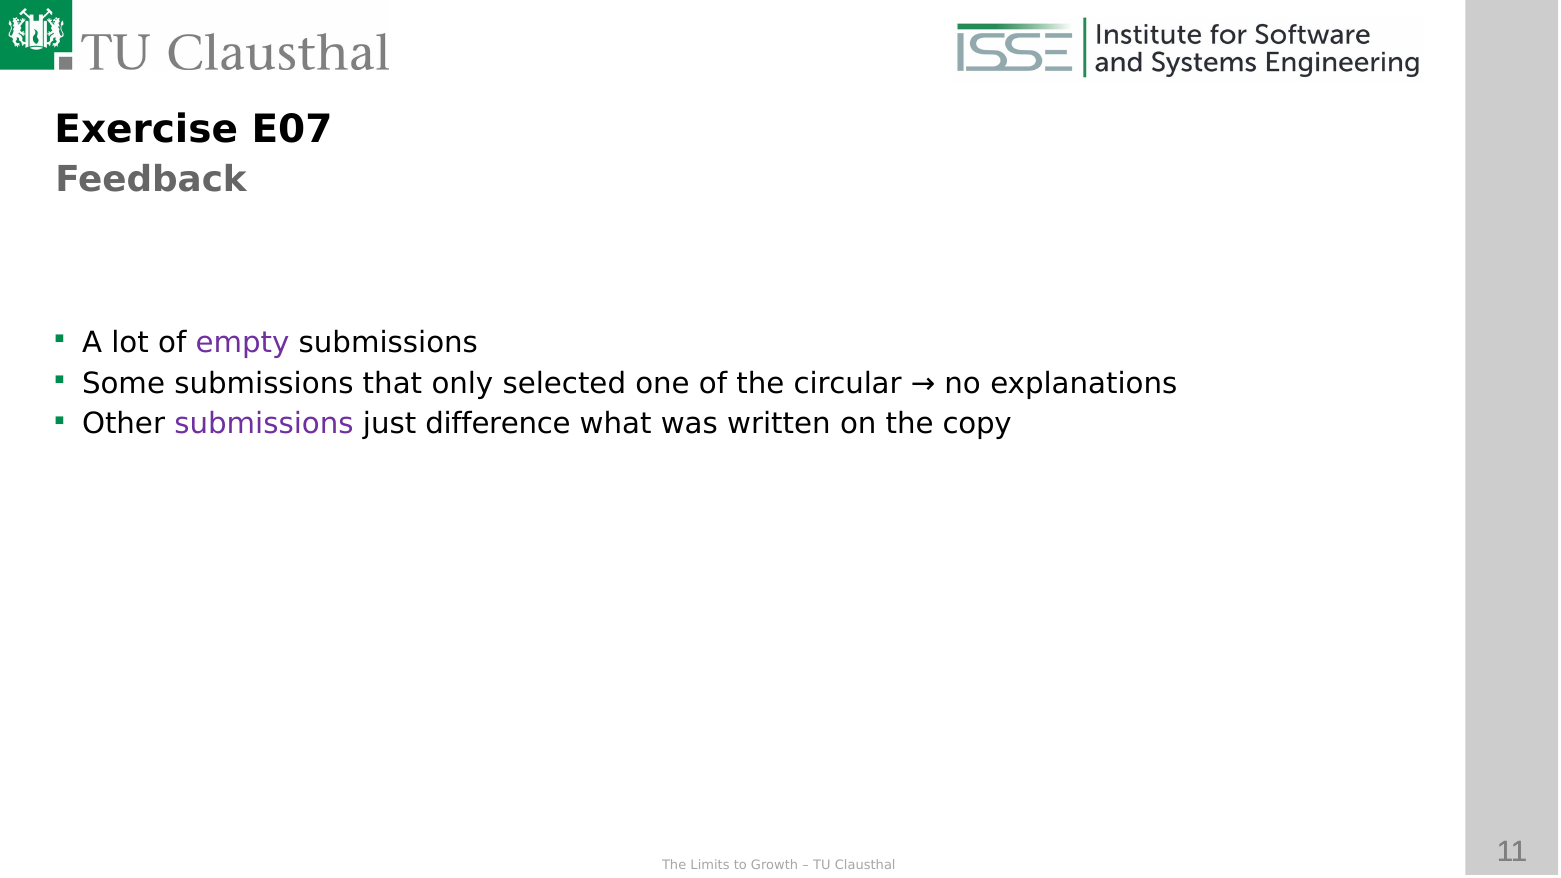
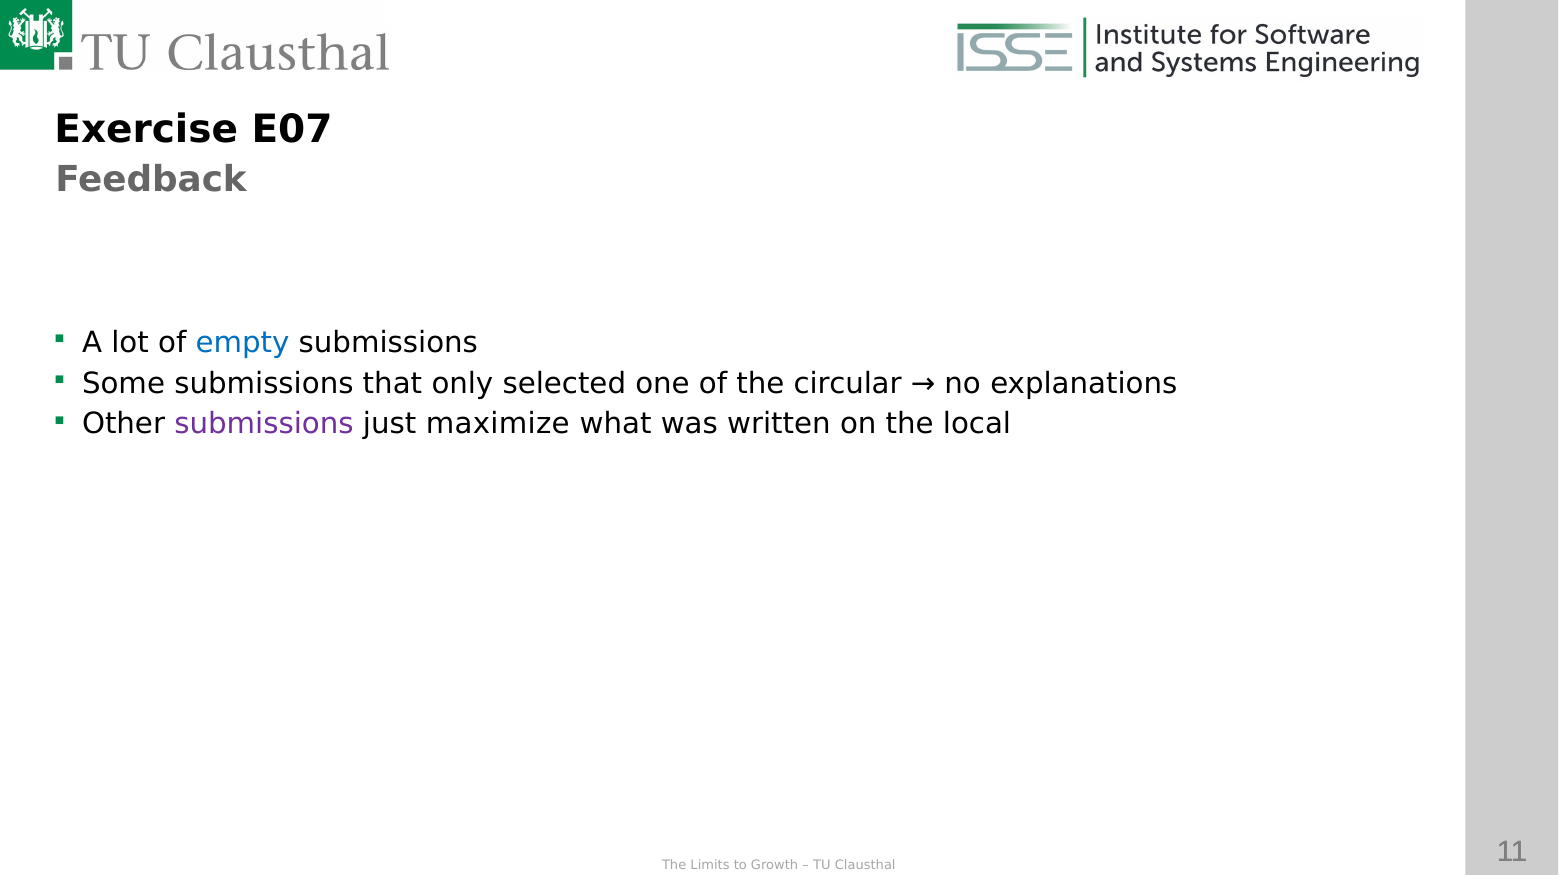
empty colour: purple -> blue (242, 342)
difference: difference -> maximize (498, 424)
copy: copy -> local (977, 424)
